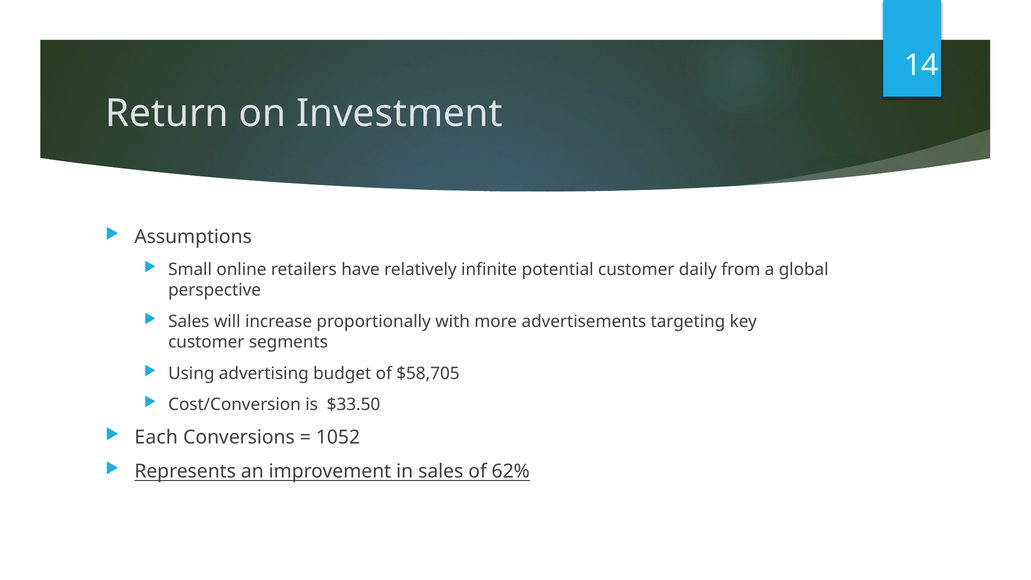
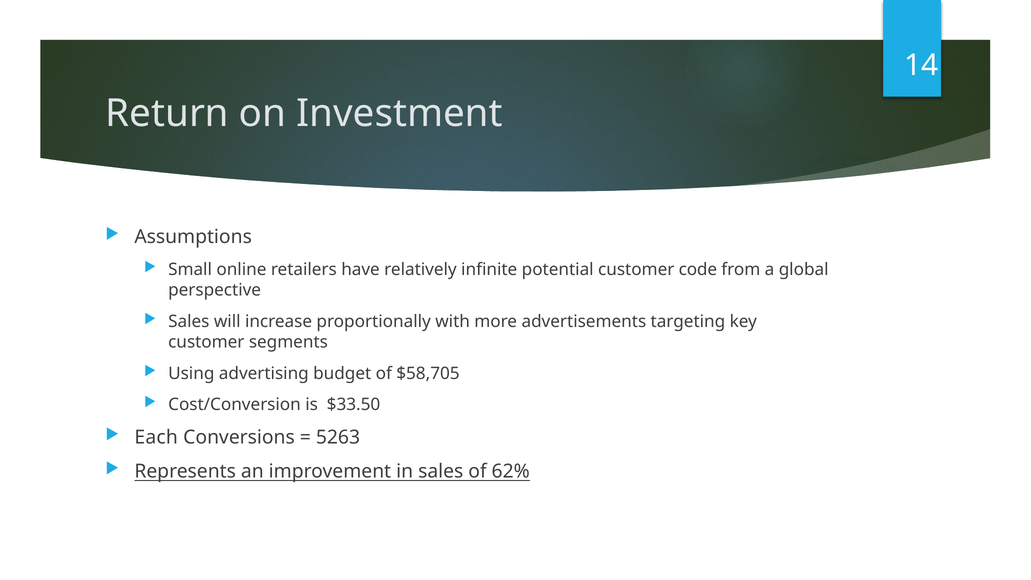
daily: daily -> code (698, 269)
1052: 1052 -> 5263 (338, 438)
